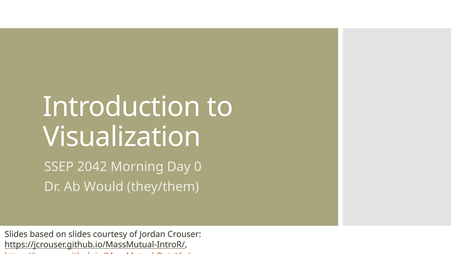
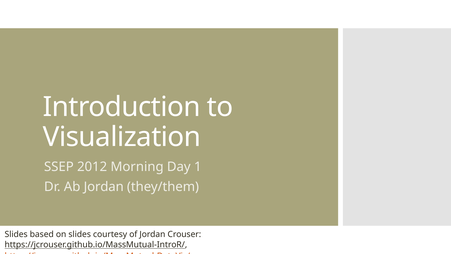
2042: 2042 -> 2012 (92, 167)
0: 0 -> 1 (198, 167)
Ab Would: Would -> Jordan (104, 187)
